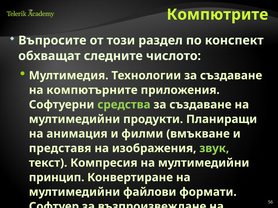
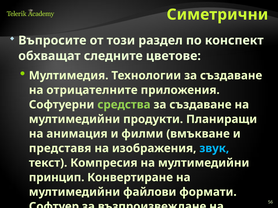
Компютрите: Компютрите -> Симетрични (217, 15)
числото: числото -> цветове (173, 56)
компютърните: компютърните -> отрицателните (92, 90)
звук colour: light green -> light blue (214, 149)
